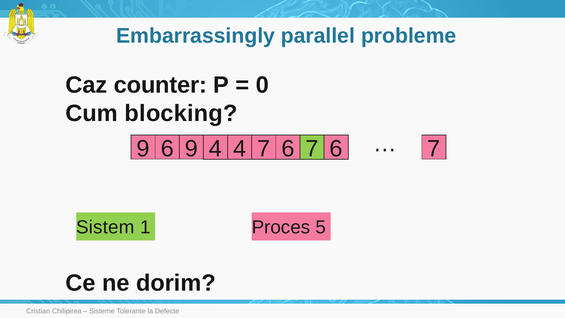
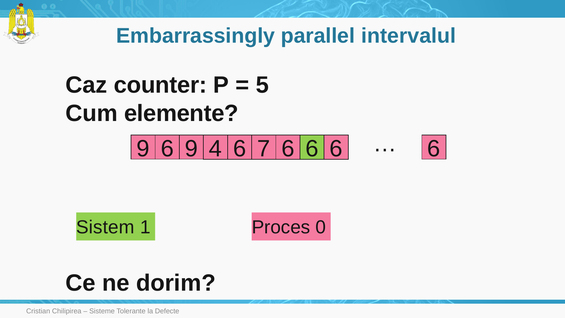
probleme: probleme -> intervalul (409, 36)
0: 0 -> 5 (262, 85)
blocking: blocking -> elemente (181, 113)
4 4: 4 -> 6 (240, 149)
7: 7 -> 6 (312, 149)
7: 7 -> 6 (434, 149)
5: 5 -> 0 (321, 227)
